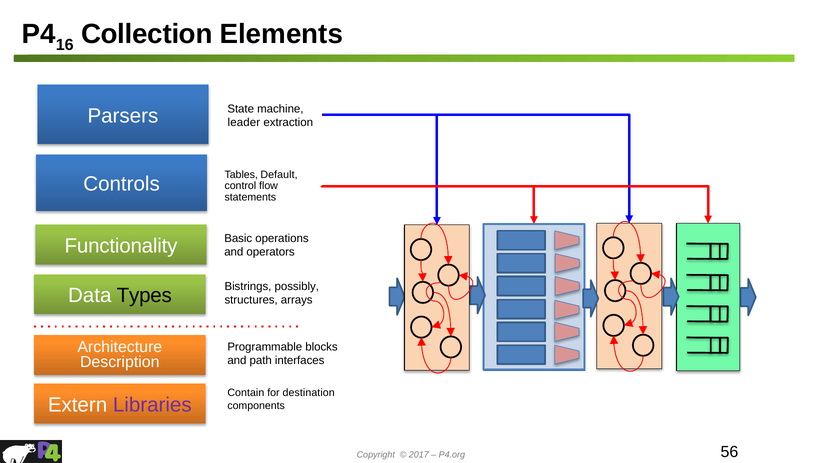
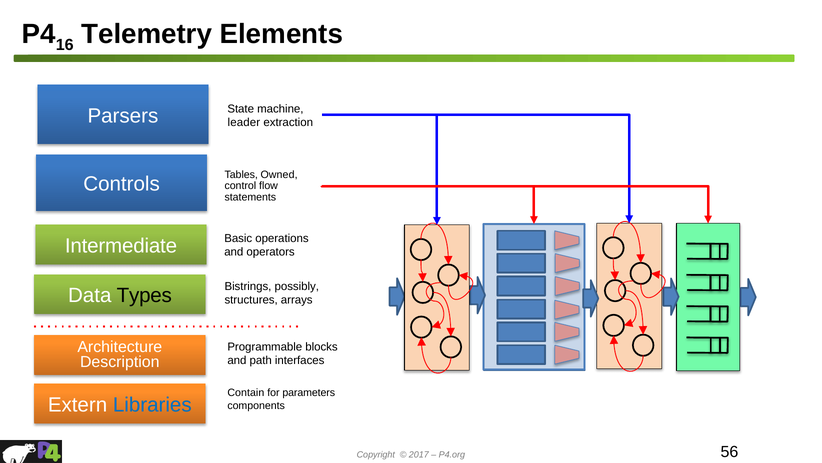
Collection: Collection -> Telemetry (147, 34)
Default: Default -> Owned (279, 174)
Functionality: Functionality -> Intermediate (121, 246)
destination: destination -> parameters (309, 392)
Libraries colour: purple -> blue (152, 405)
